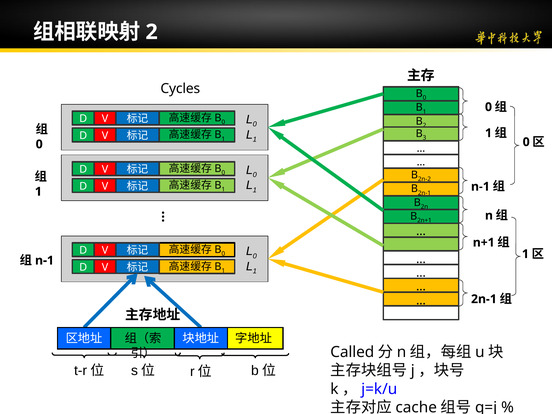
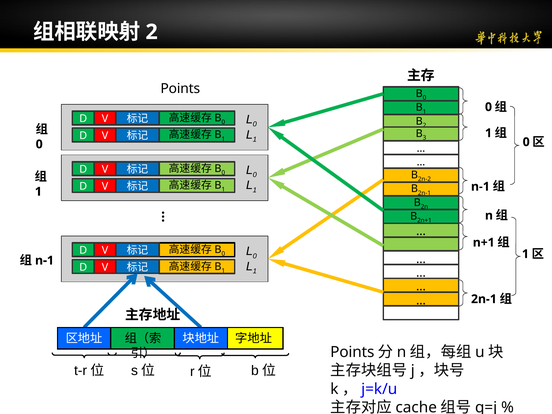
Cycles: Cycles -> Points (180, 89)
Called: Called -> Points (352, 352)
